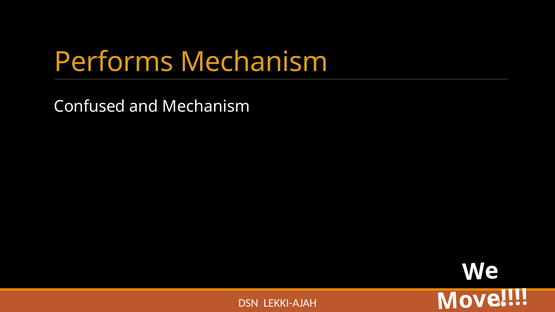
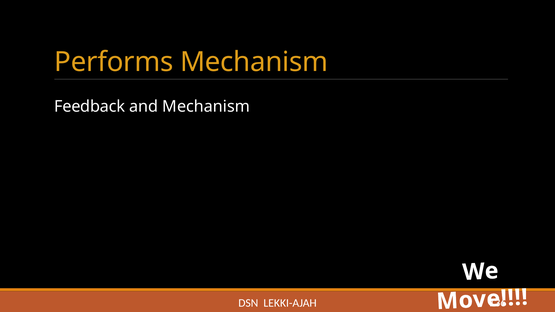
Confused: Confused -> Feedback (90, 107)
